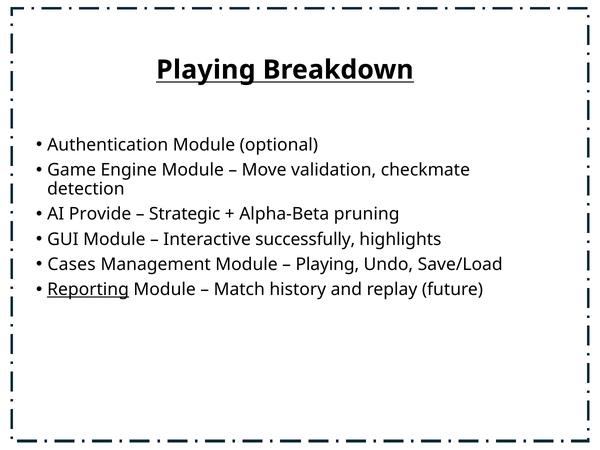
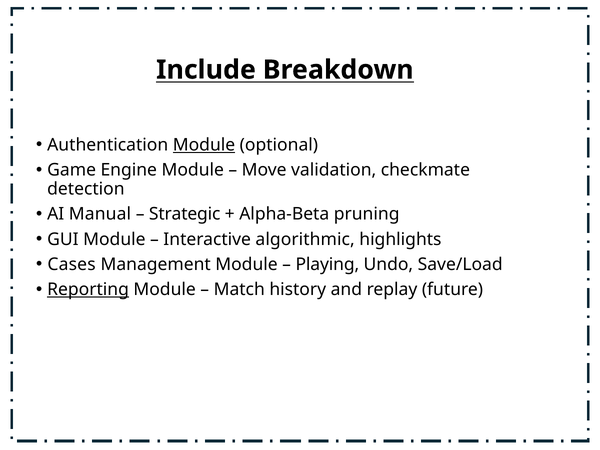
Playing: Playing -> Include (206, 70)
Module underline: none -> present (204, 145)
Provide: Provide -> Manual (100, 214)
successfully: successfully -> algorithmic (305, 239)
